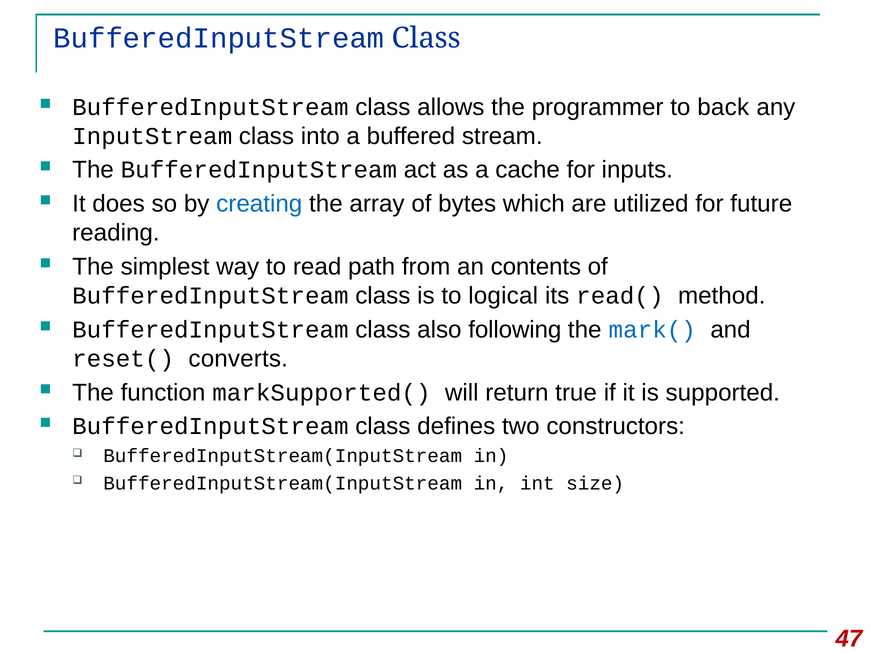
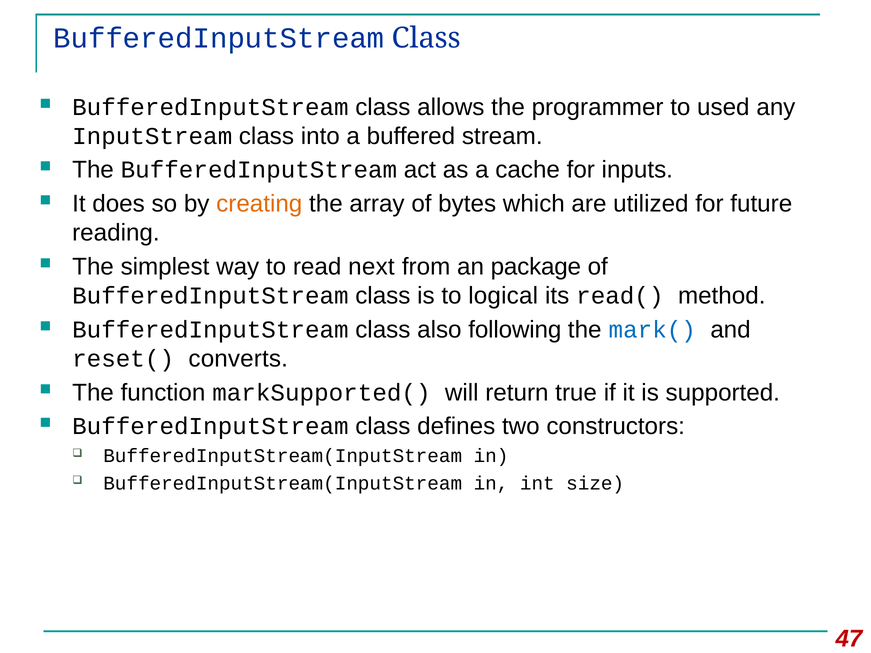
back: back -> used (723, 107)
creating colour: blue -> orange (259, 204)
path: path -> next (371, 267)
contents: contents -> package (536, 267)
